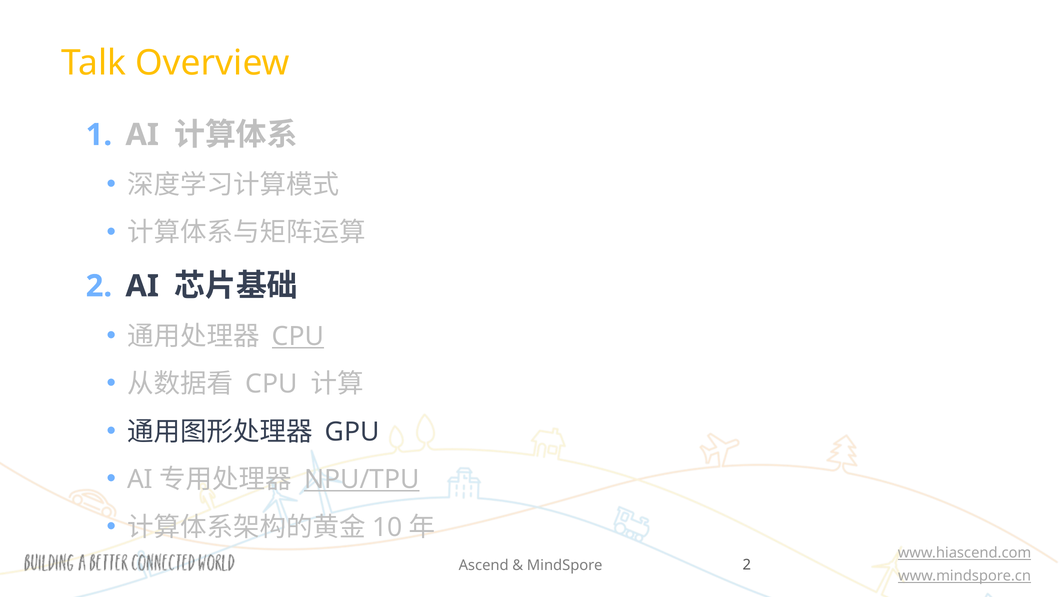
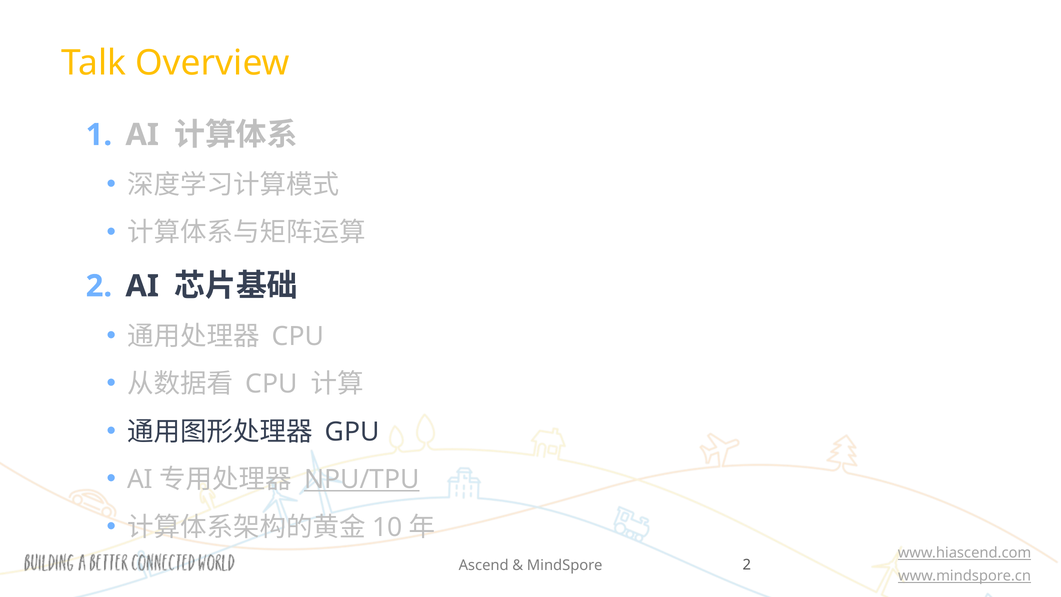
CPU underline: present -> none (298, 336)
